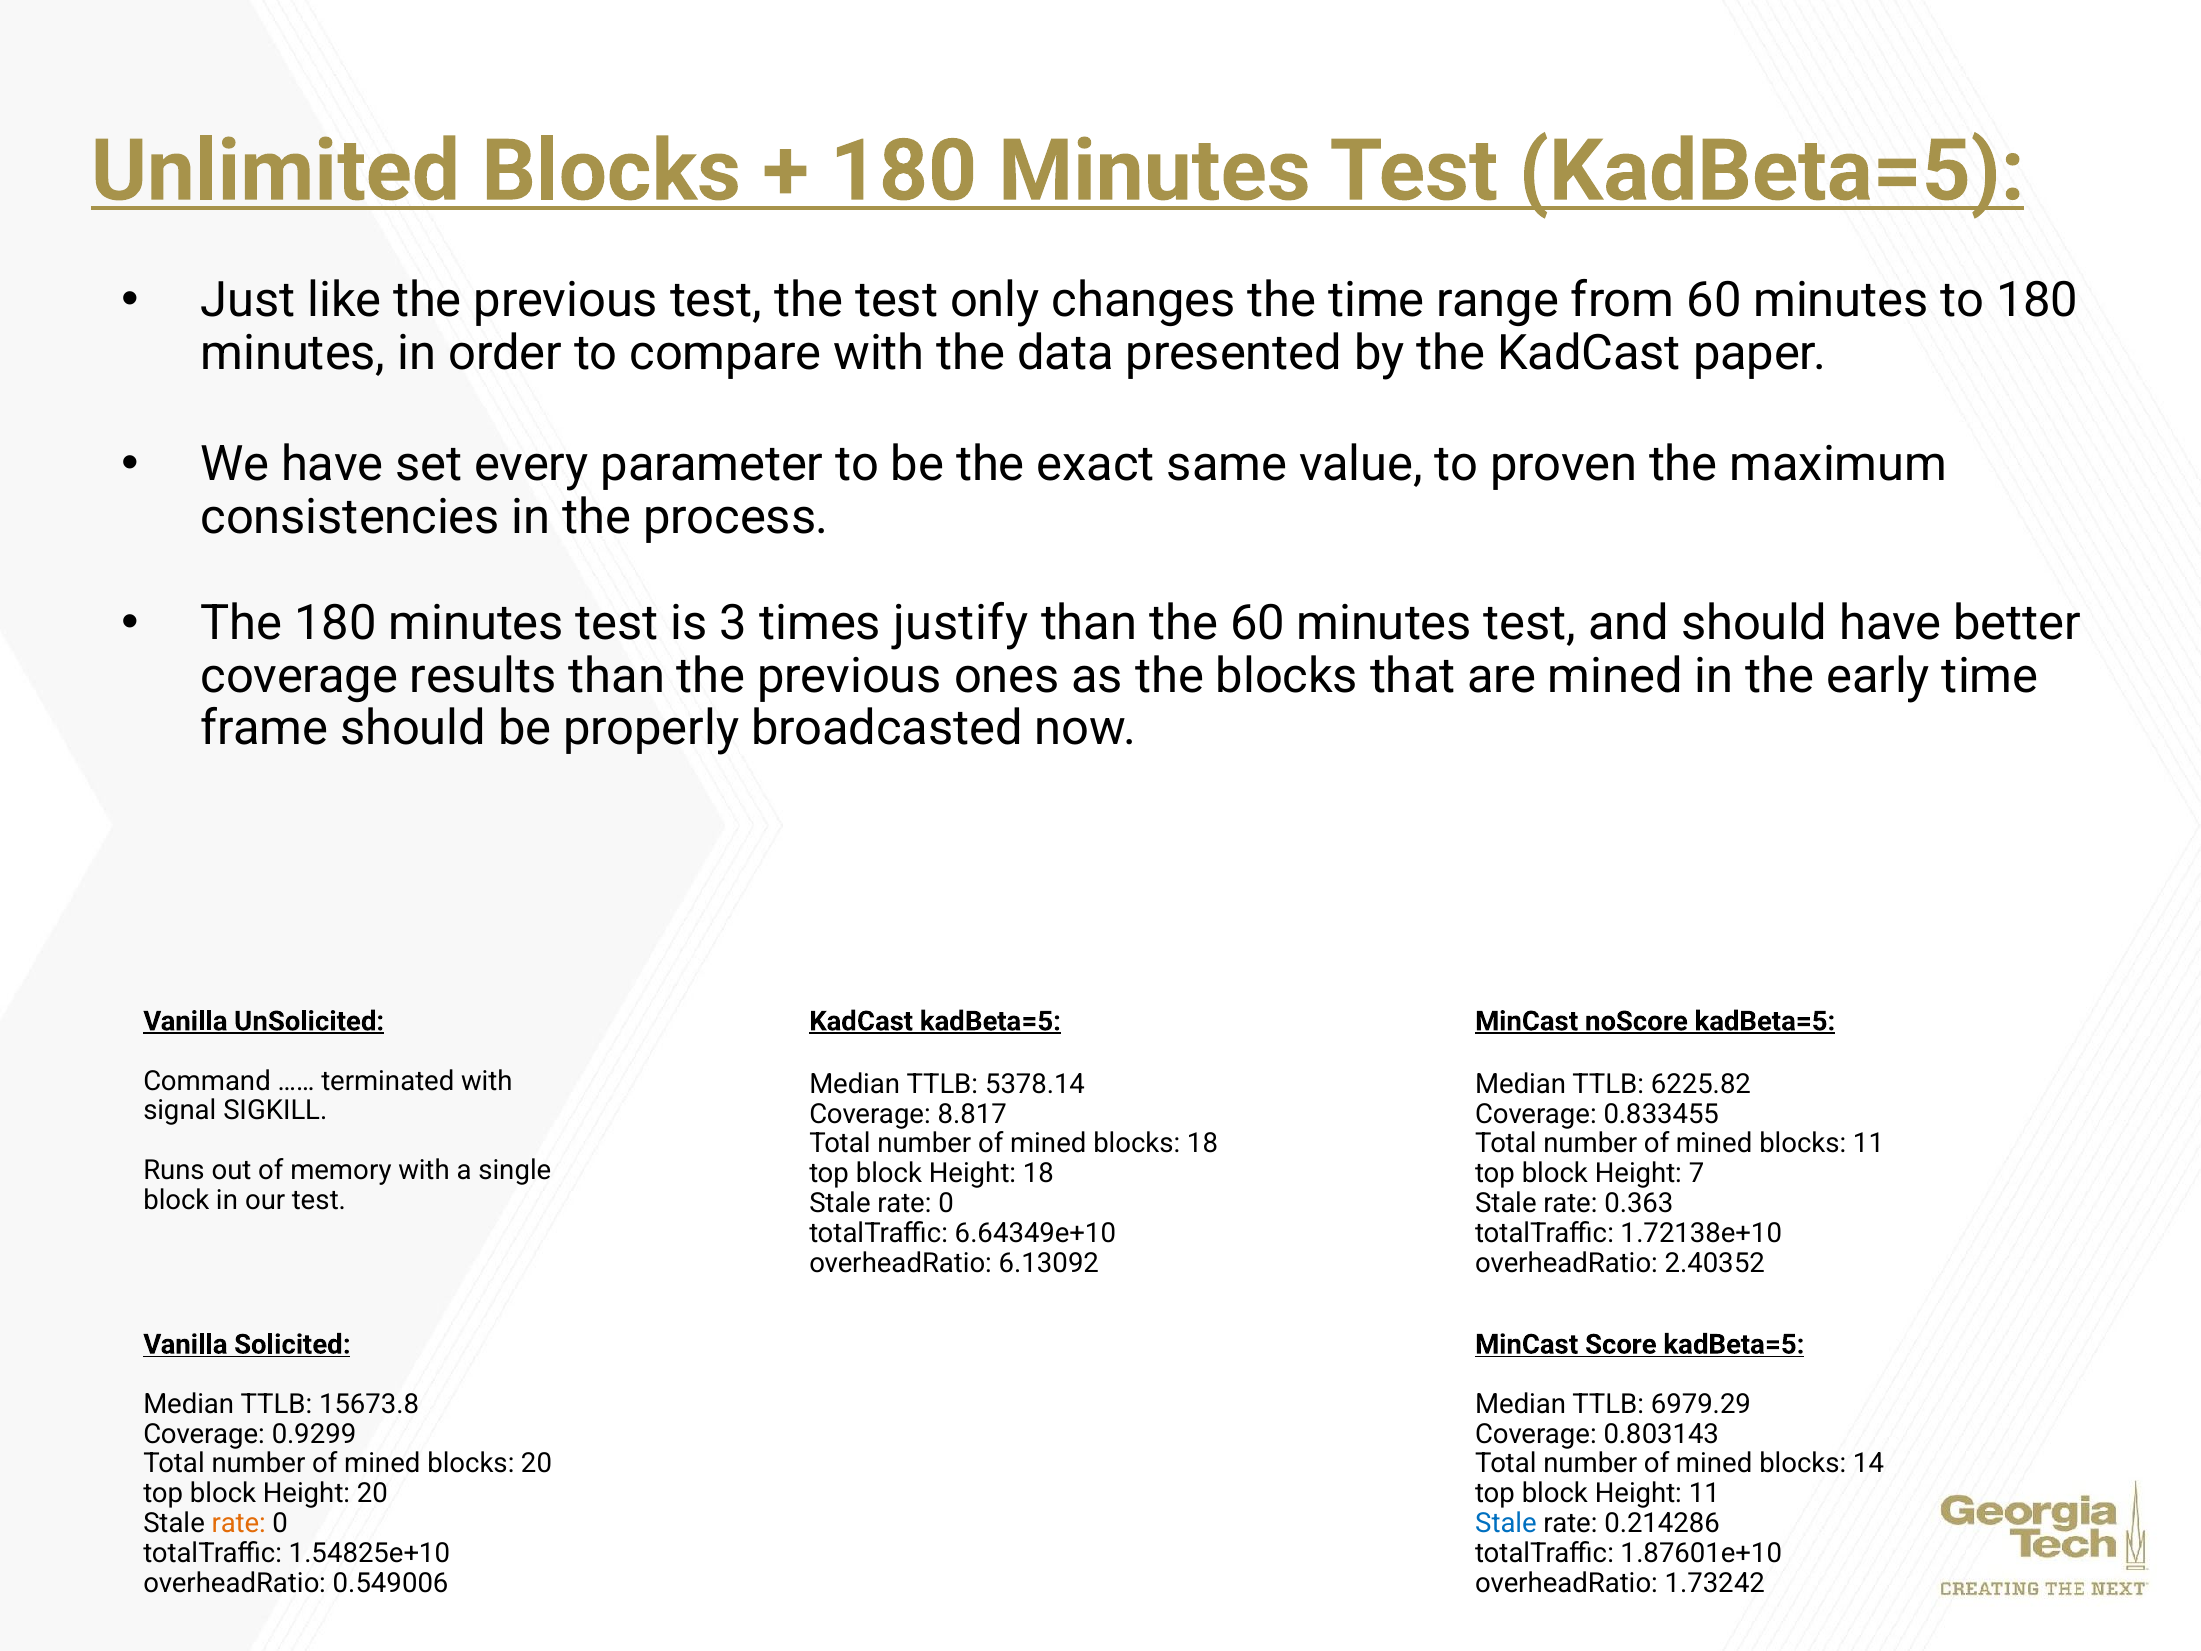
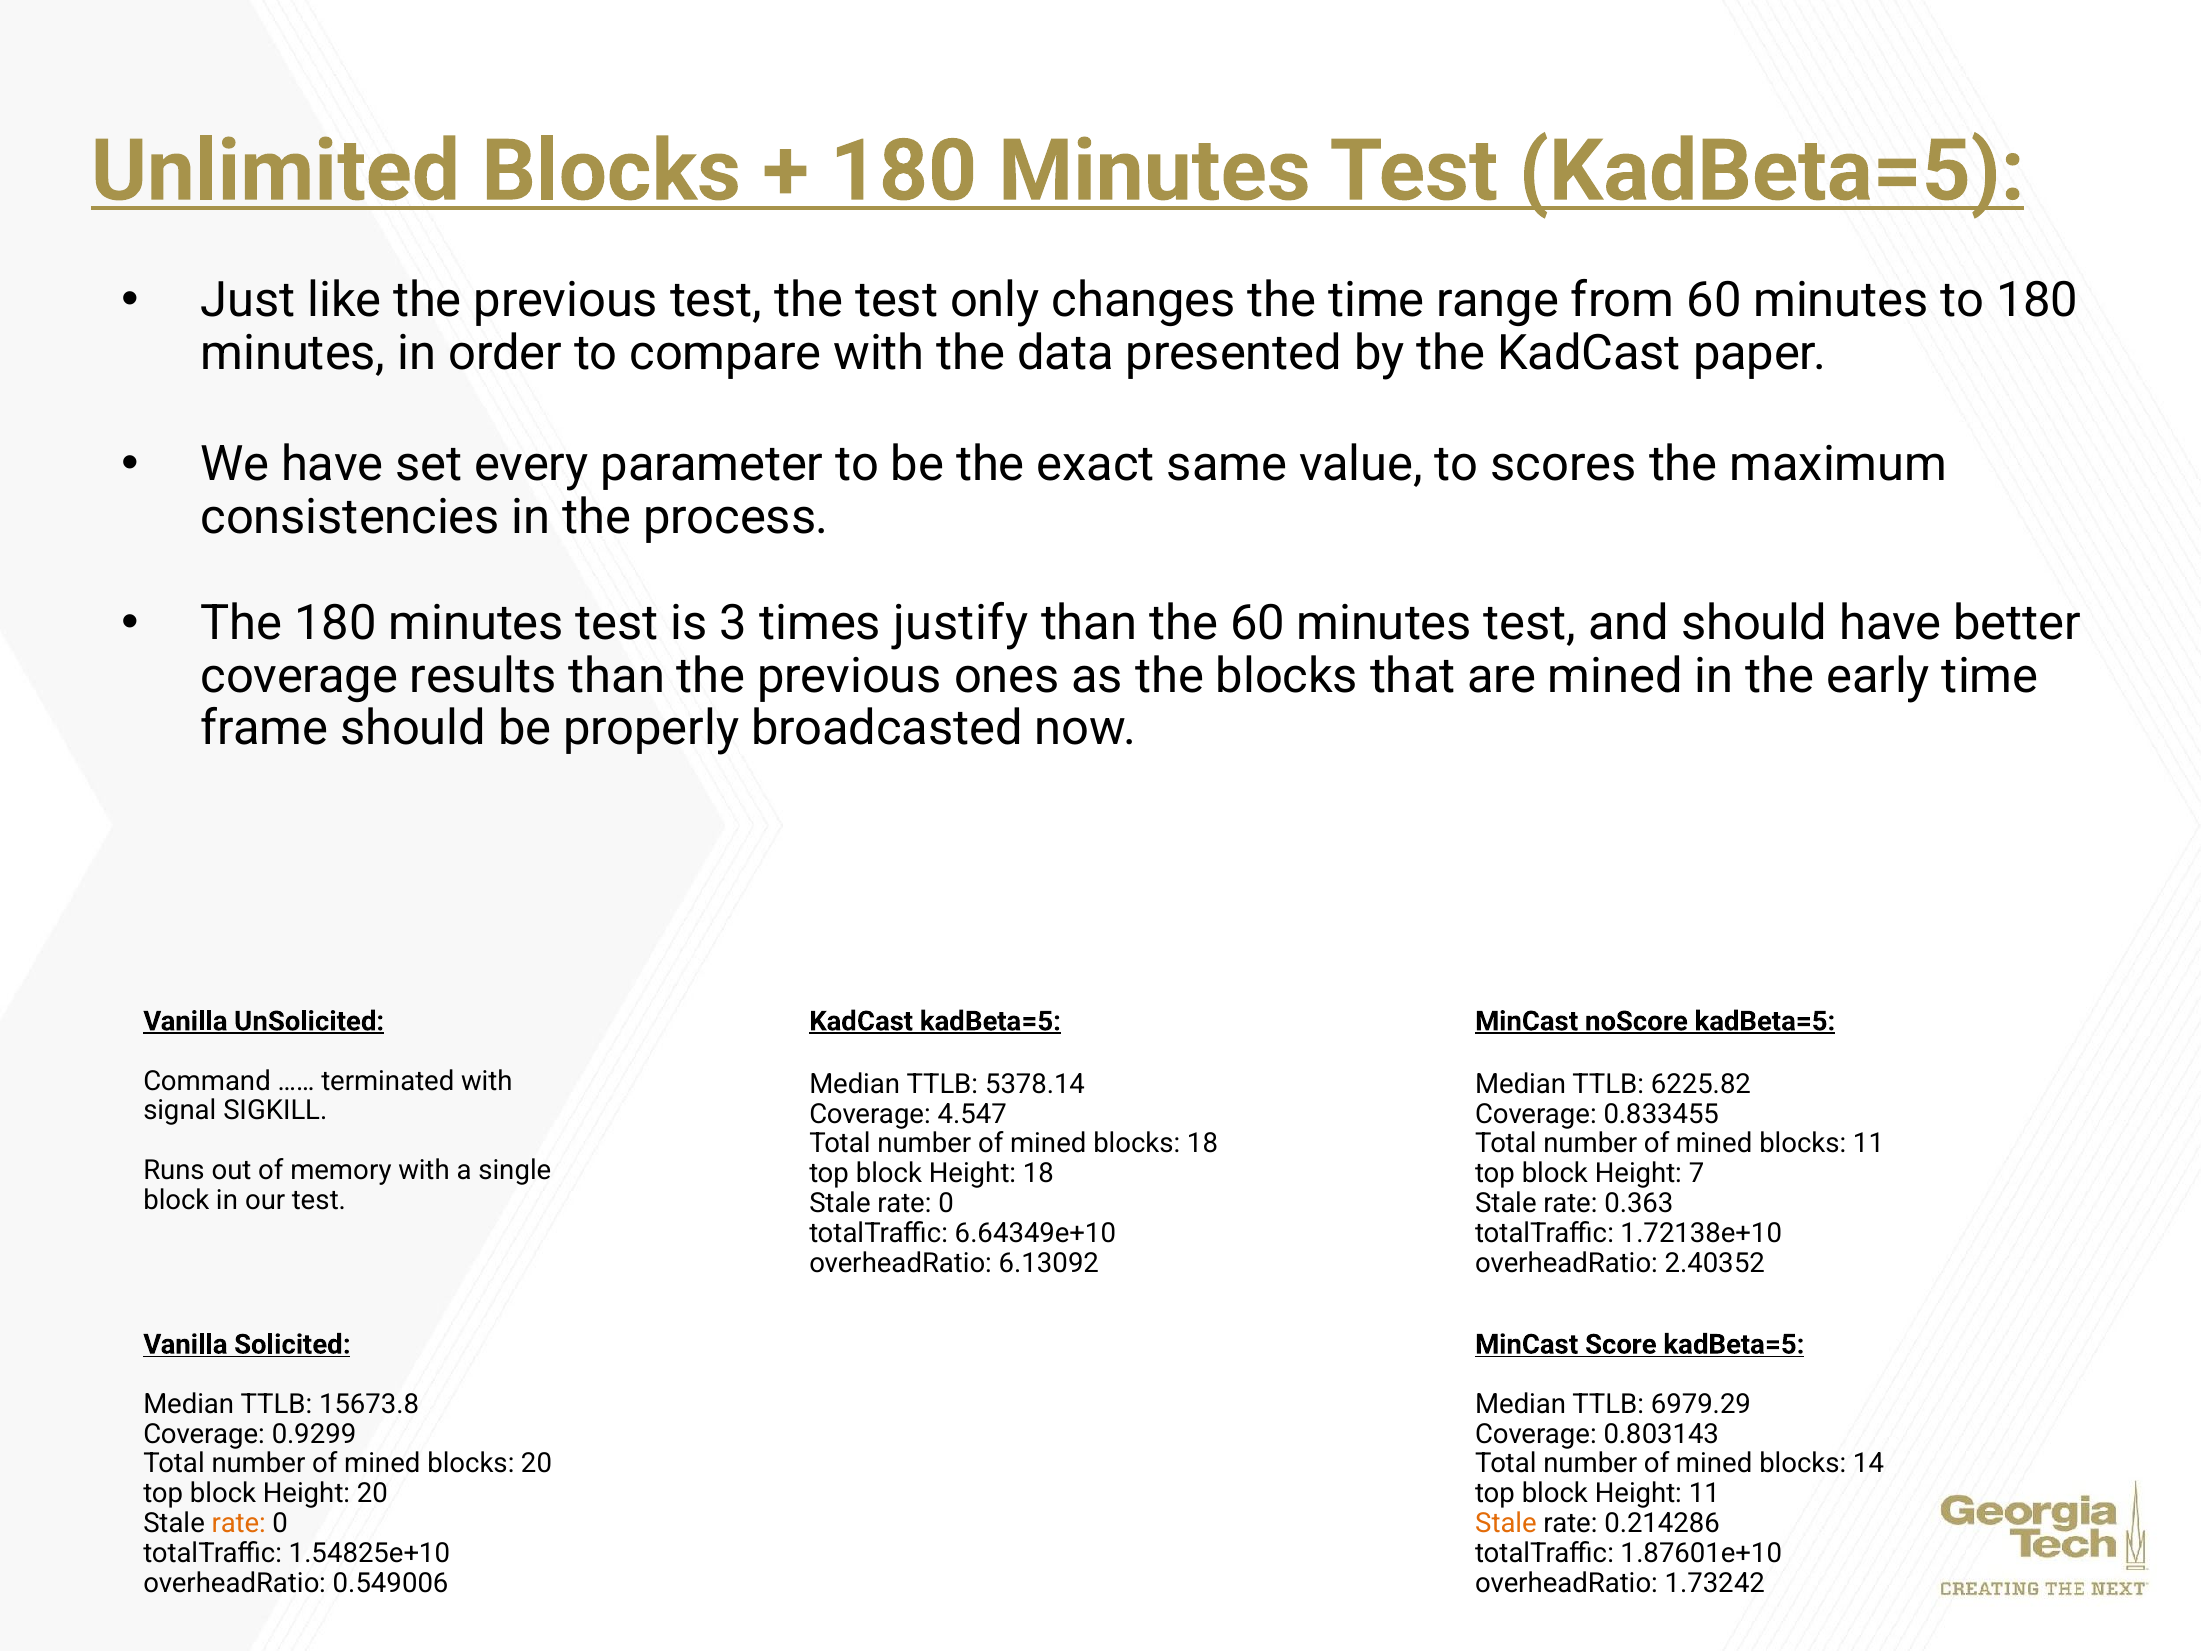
proven: proven -> scores (1564, 465)
8.817: 8.817 -> 4.547 (972, 1114)
Stale colour: blue -> orange (1506, 1523)
